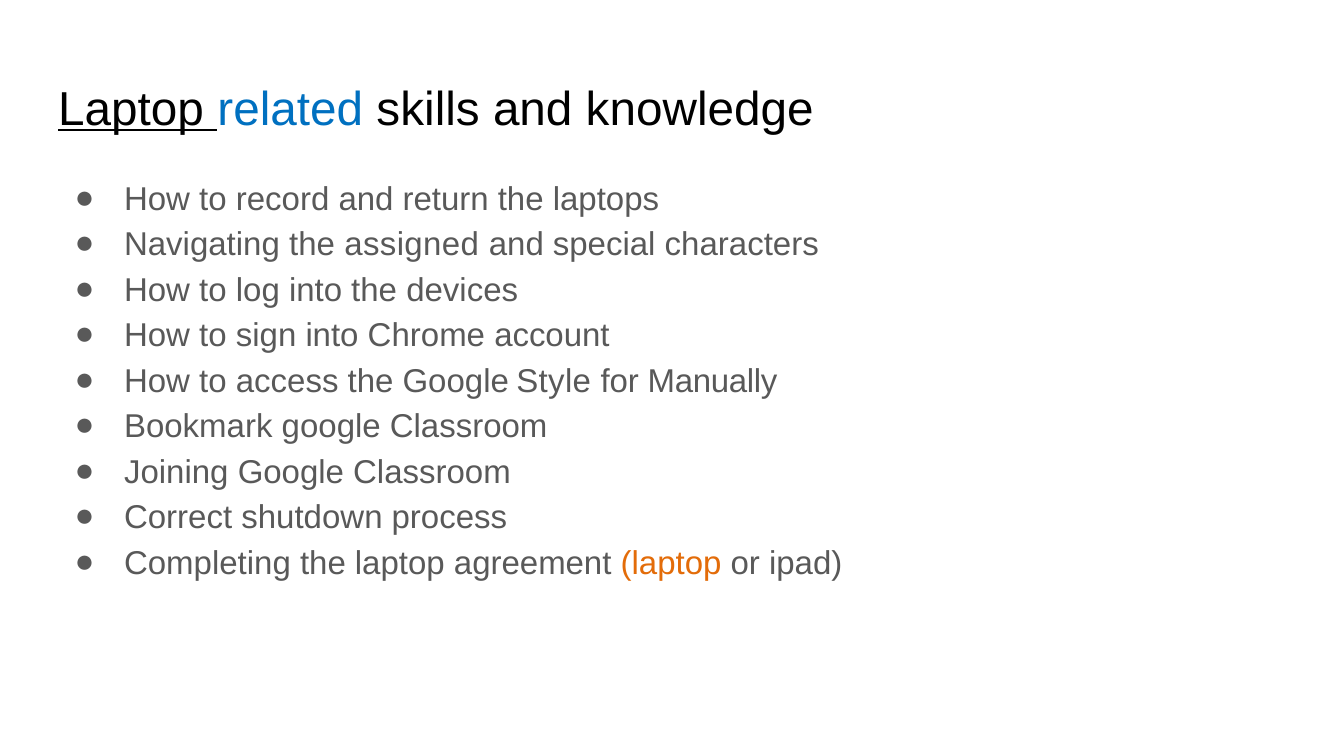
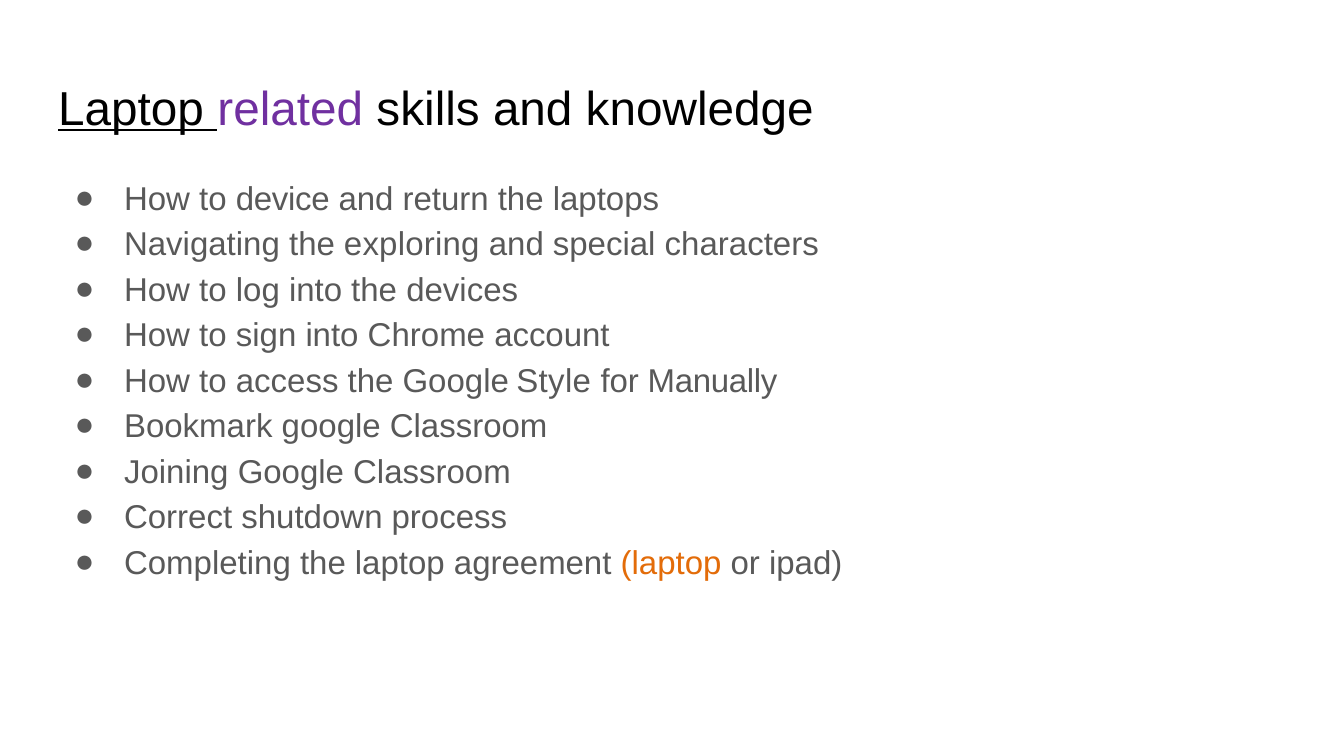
related colour: blue -> purple (290, 109)
record: record -> device (283, 199)
assigned: assigned -> exploring (412, 245)
